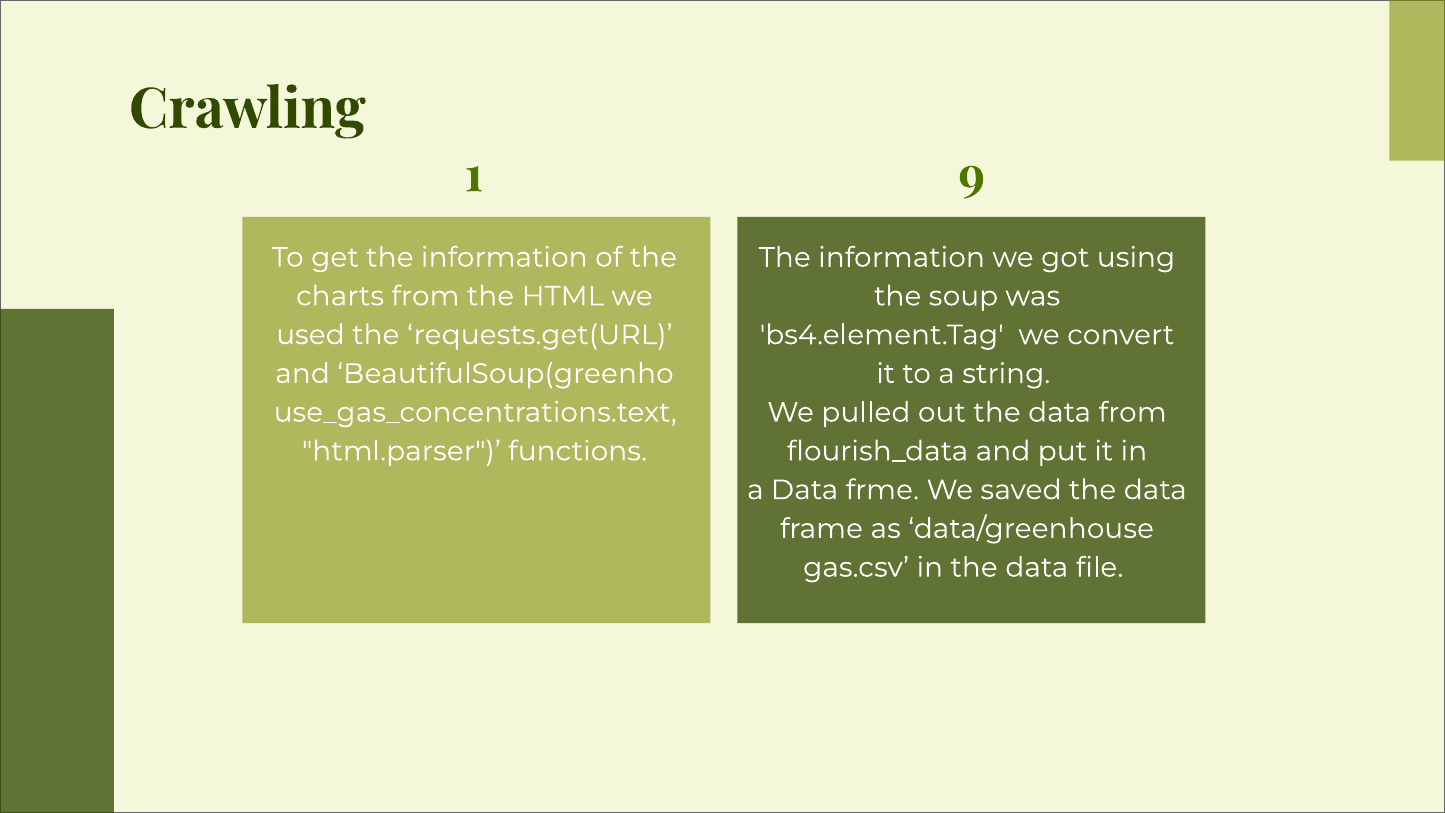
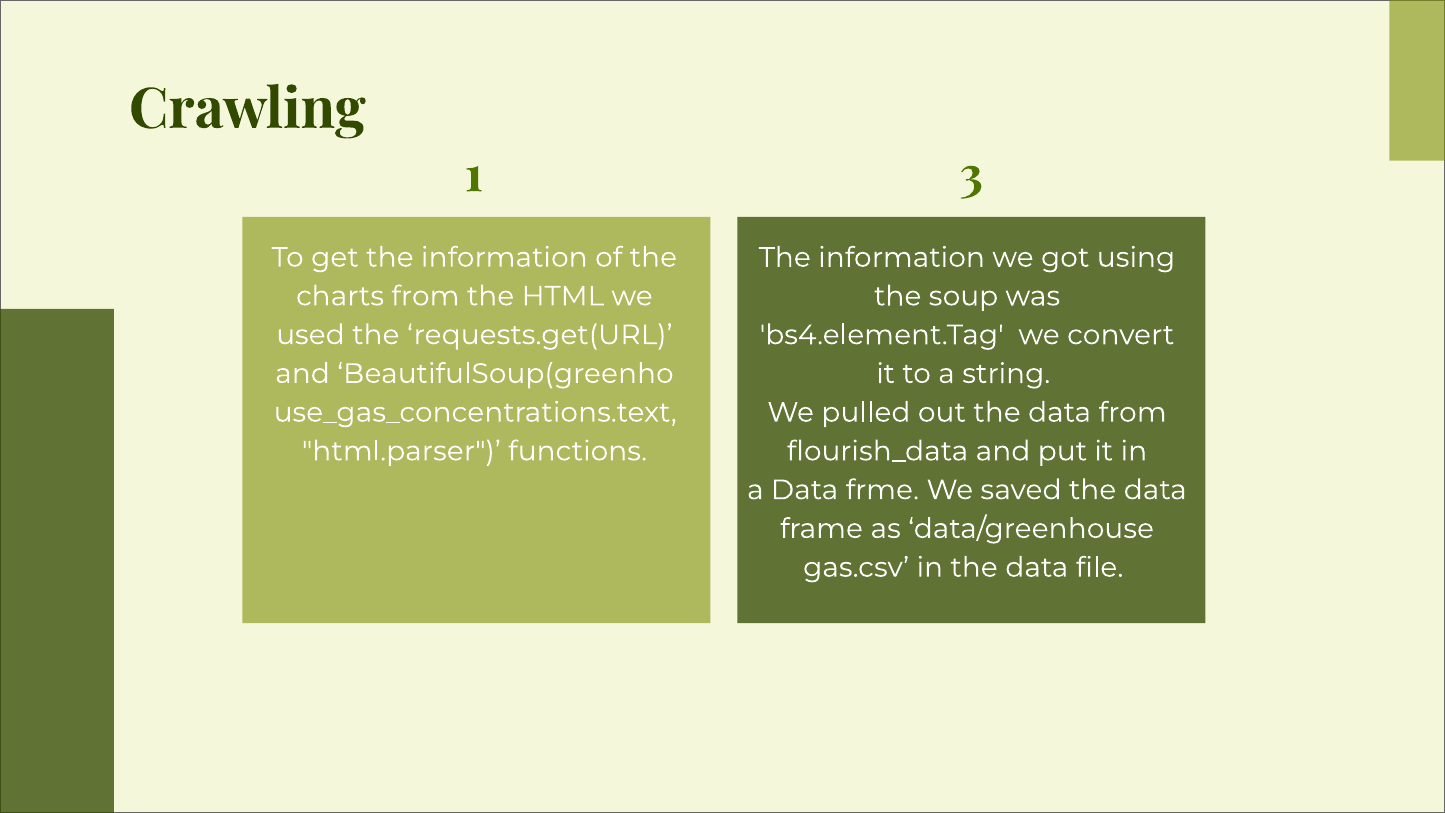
9: 9 -> 3 (971, 175)
